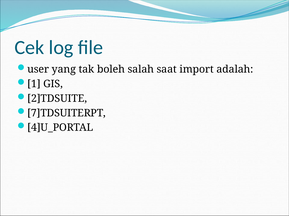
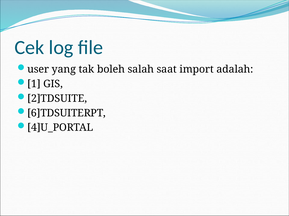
7]TDSUITERPT: 7]TDSUITERPT -> 6]TDSUITERPT (67, 113)
